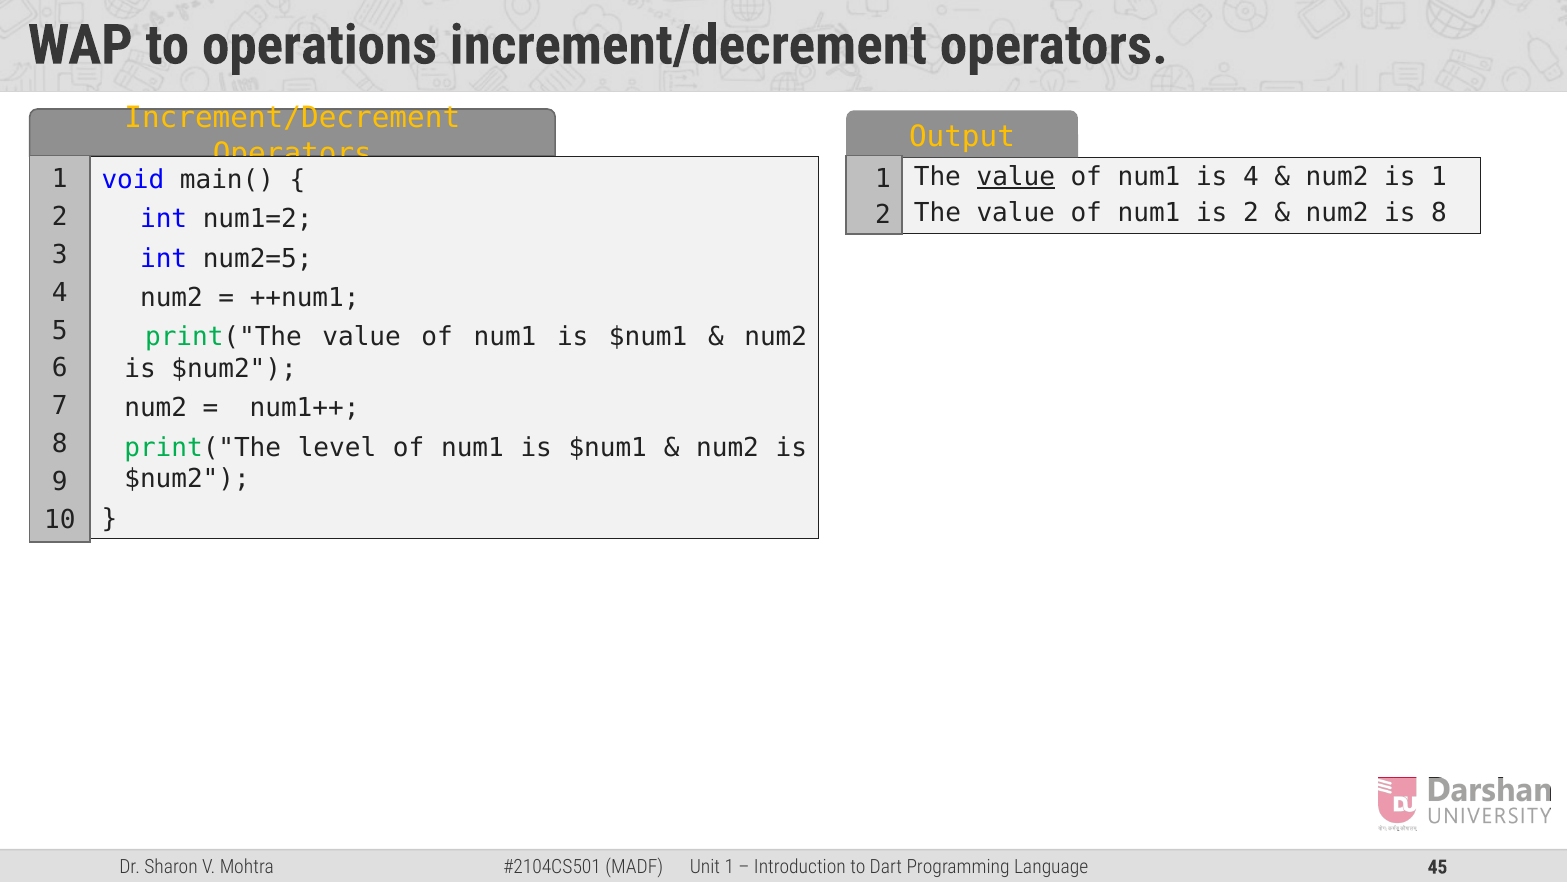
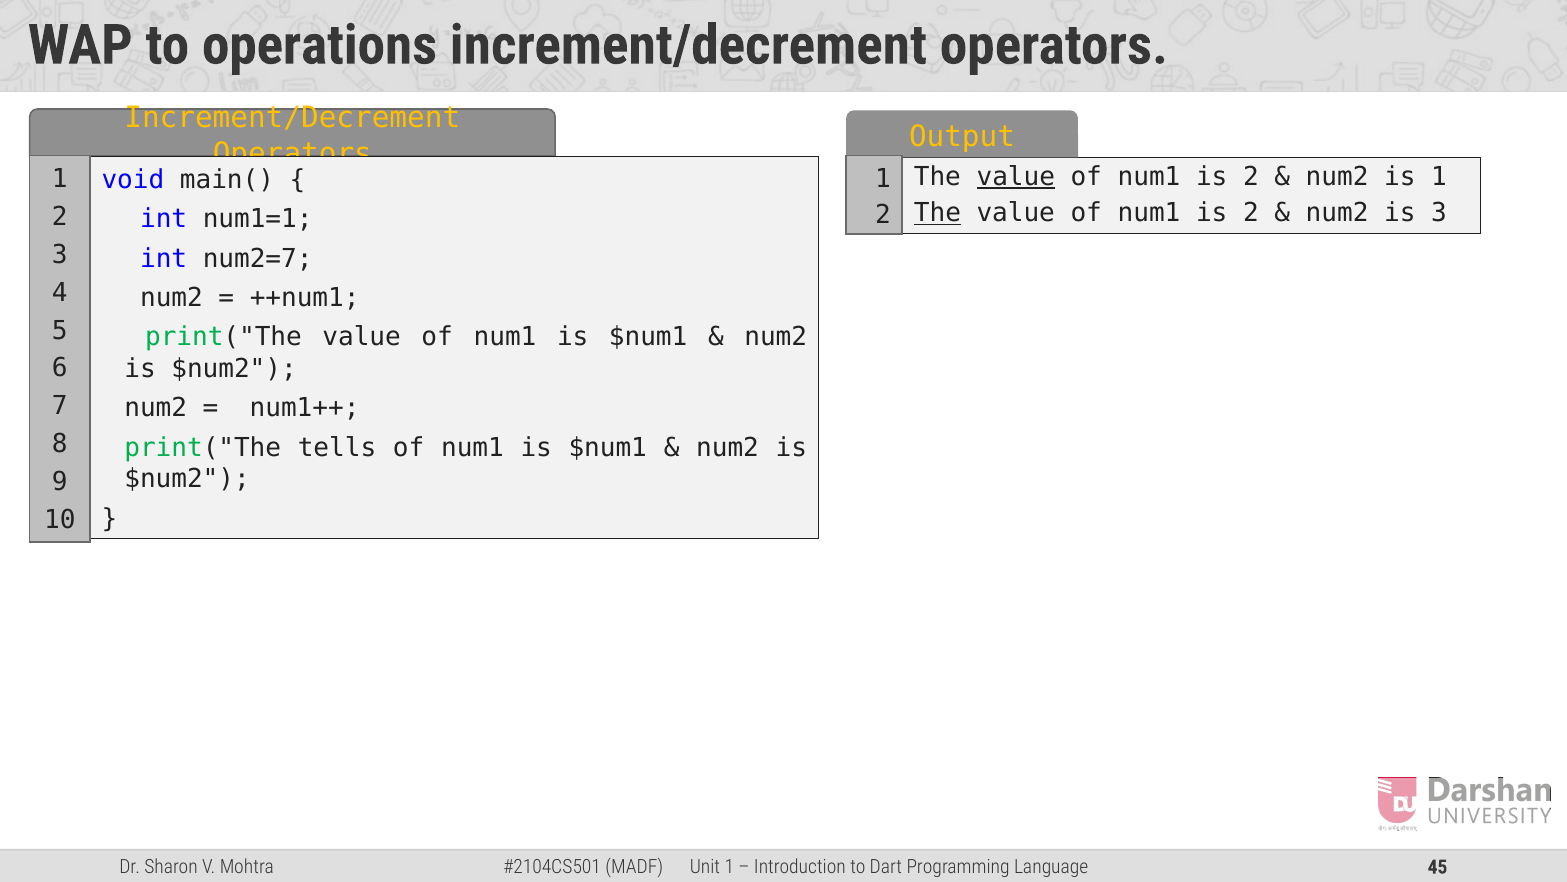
4: 4 -> 2 (1251, 177)
The underline: none -> present (937, 213)
is 8: 8 -> 3 (1439, 213)
num1=2: num1=2 -> num1=1 (258, 219)
num2=5: num2=5 -> num2=7 (258, 258)
level: level -> tells (337, 447)
